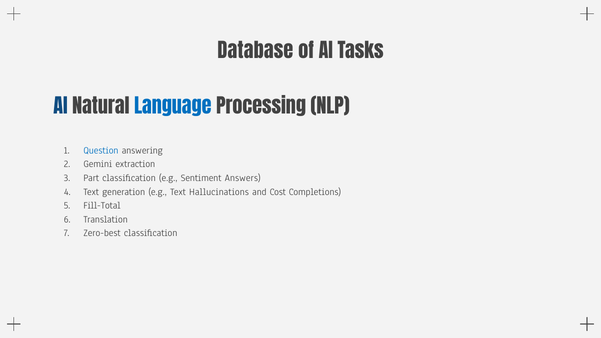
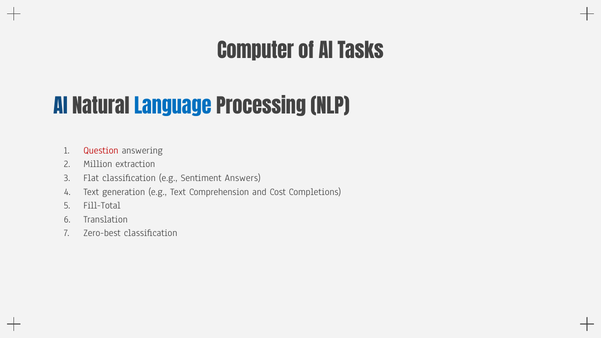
Database: Database -> Computer (256, 52)
Question colour: blue -> red (101, 150)
Gemini: Gemini -> Million (98, 164)
Part: Part -> Flat (91, 178)
Hallucinations: Hallucinations -> Comprehension (219, 192)
